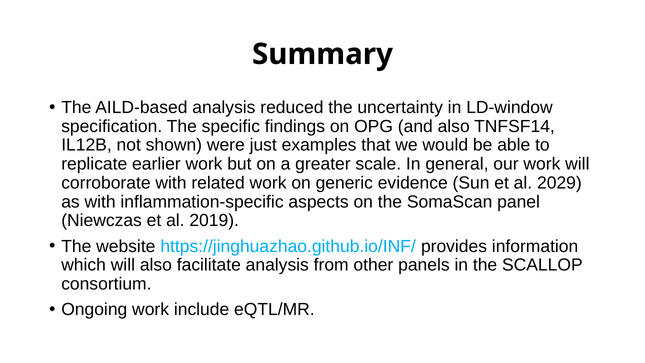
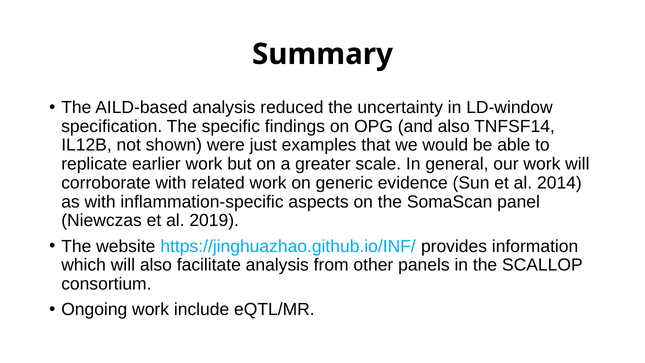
2029: 2029 -> 2014 (559, 183)
